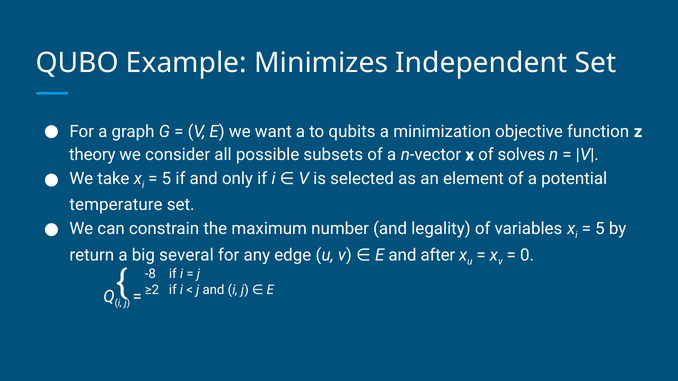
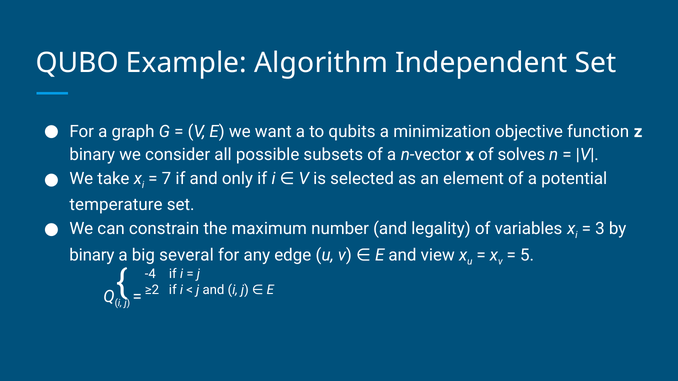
Minimizes: Minimizes -> Algorithm (321, 63)
theory: theory -> binary (92, 155)
5: 5 -> 7 (166, 179)
5: 5 -> 3 (600, 229)
return: return -> binary (92, 255)
after: after -> view (438, 255)
0: 0 -> 5 (527, 255)
-8: -8 -> -4 (150, 274)
